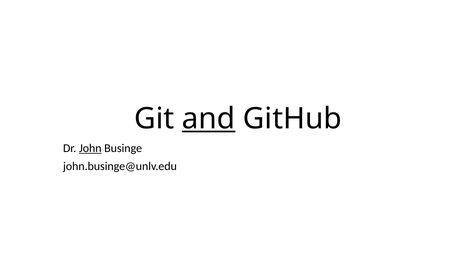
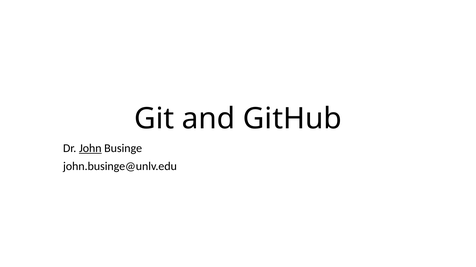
and underline: present -> none (209, 119)
